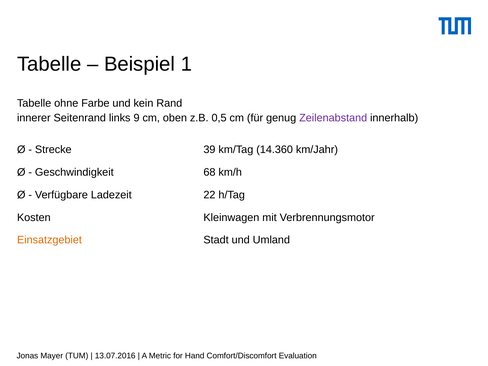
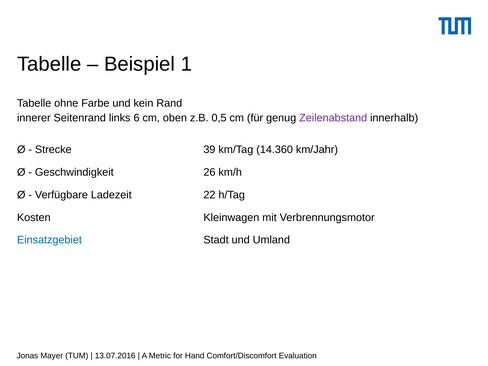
9: 9 -> 6 (137, 118)
68: 68 -> 26 (209, 172)
Einsatzgebiet colour: orange -> blue (49, 240)
